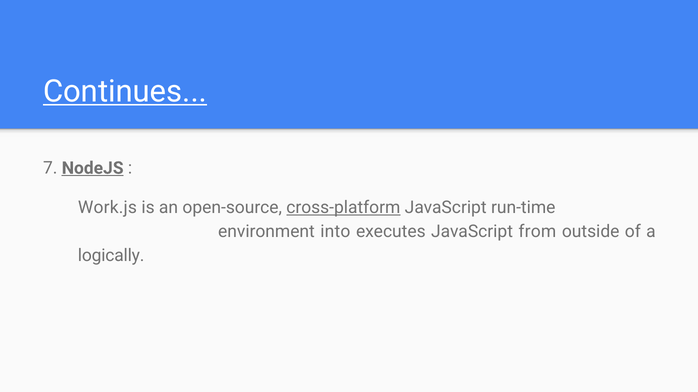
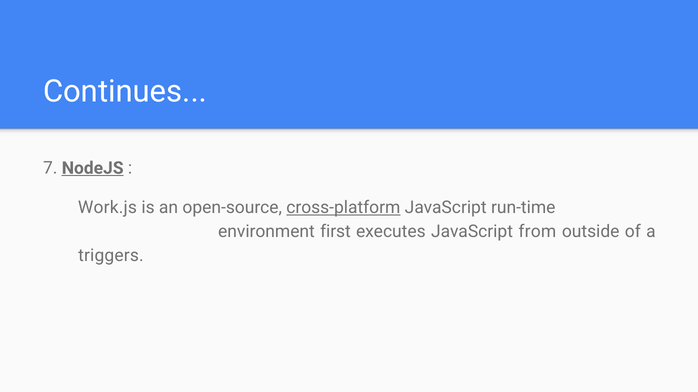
Continues underline: present -> none (125, 92)
into: into -> first (335, 232)
logically: logically -> triggers (111, 256)
